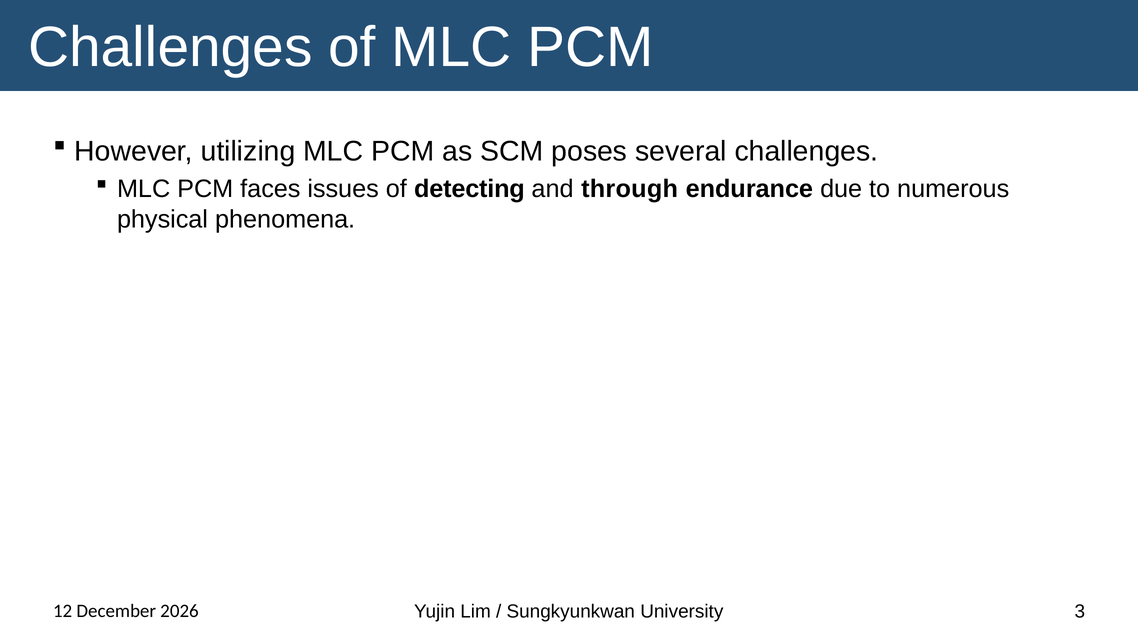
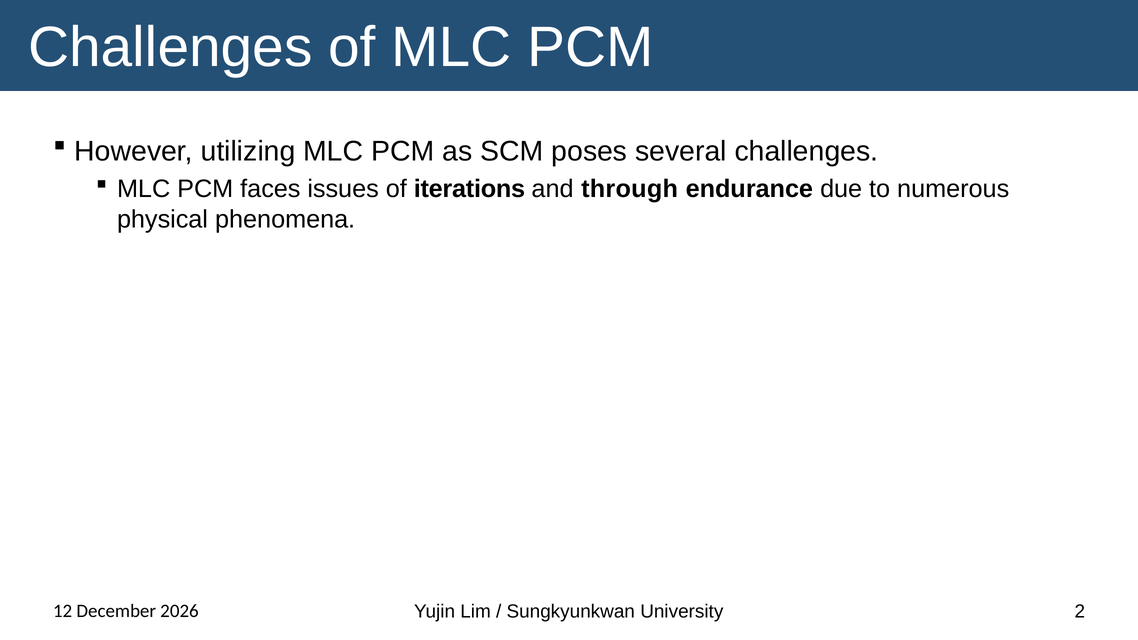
detecting: detecting -> iterations (469, 189)
3: 3 -> 2 (1080, 612)
